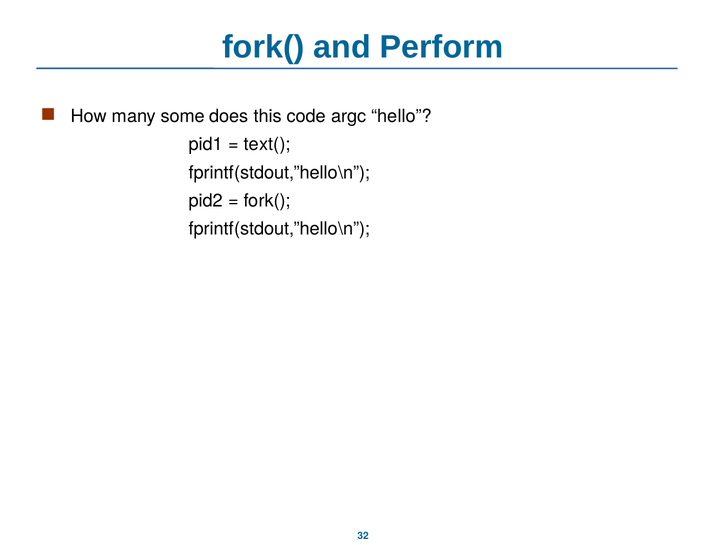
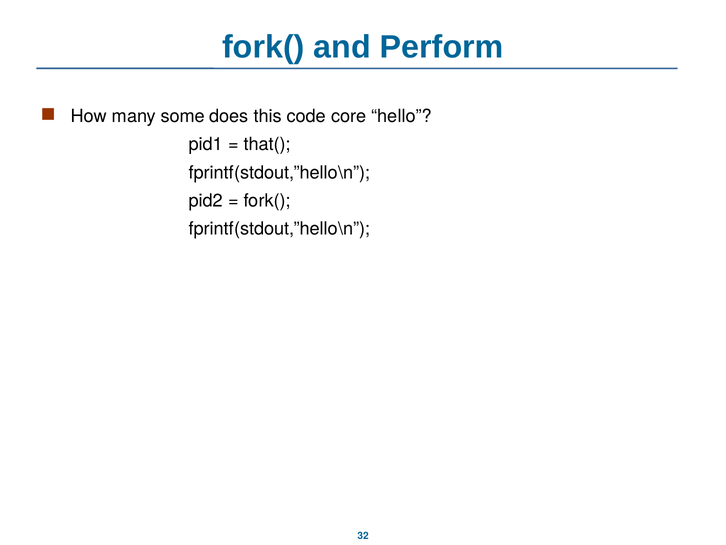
argc: argc -> core (349, 116)
text(: text( -> that( (267, 144)
